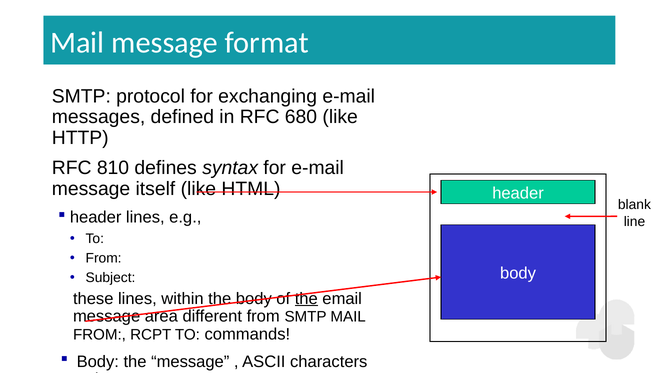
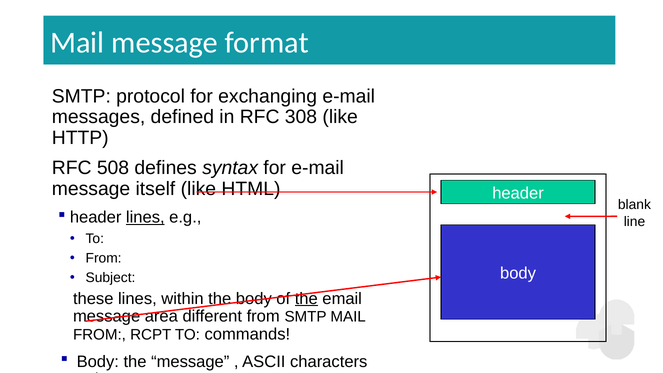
680: 680 -> 308 (301, 117)
810: 810 -> 508 (113, 168)
lines underline: none -> present (145, 217)
